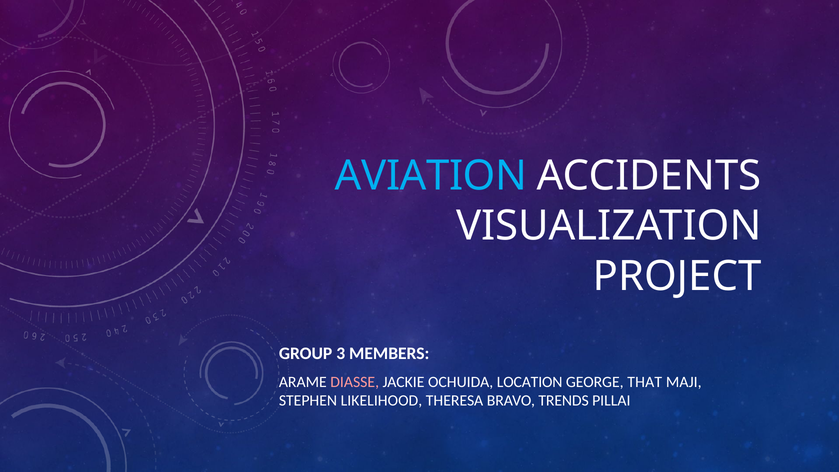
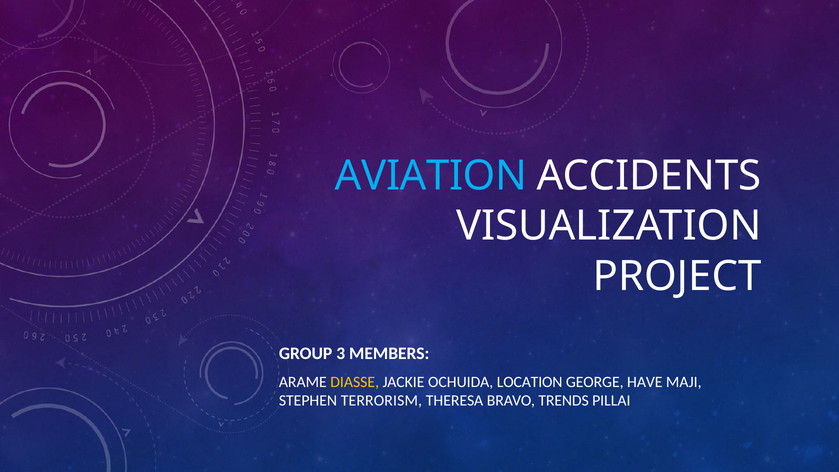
DIASSE colour: pink -> yellow (355, 382)
THAT: THAT -> HAVE (645, 382)
LIKELIHOOD: LIKELIHOOD -> TERRORISM (381, 401)
